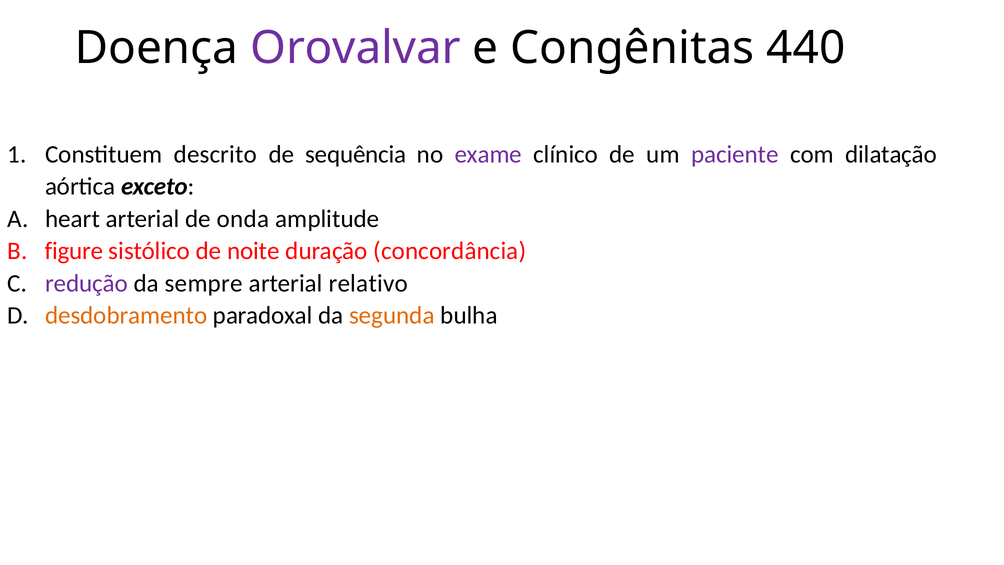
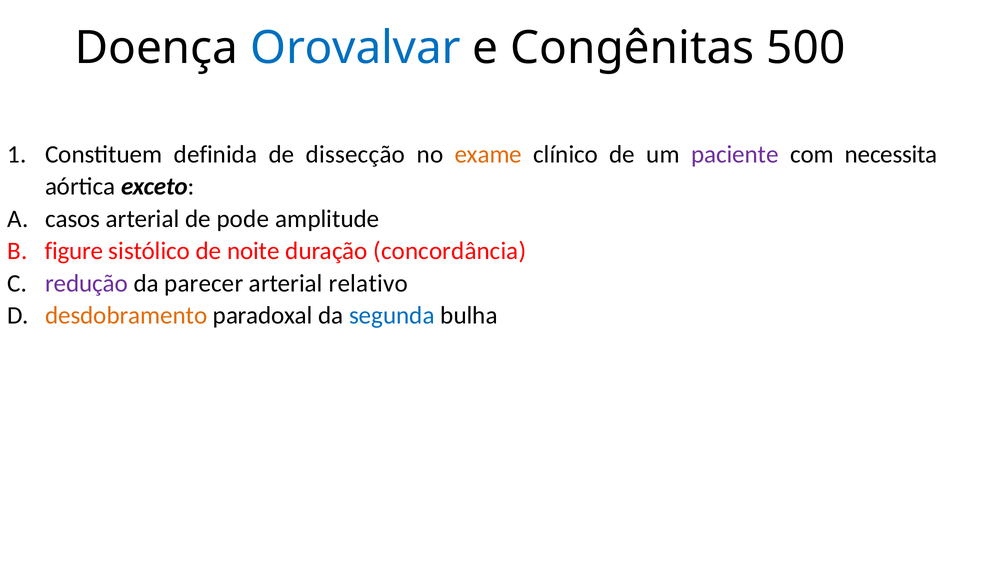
Orovalvar colour: purple -> blue (355, 48)
440: 440 -> 500 (806, 48)
descrito: descrito -> definida (215, 154)
sequência: sequência -> dissecção (355, 154)
exame colour: purple -> orange (488, 154)
dilatação: dilatação -> necessita (891, 154)
heart: heart -> casos (73, 219)
onda: onda -> pode (243, 219)
sempre: sempre -> parecer (204, 283)
segunda colour: orange -> blue (392, 315)
